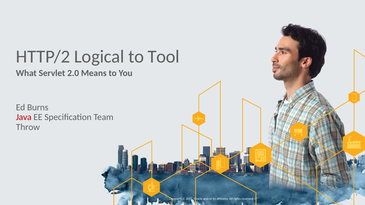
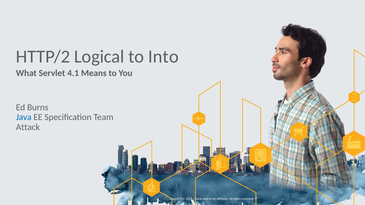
Tool: Tool -> Into (163, 57)
2.0: 2.0 -> 4.1 (73, 73)
Java colour: red -> blue (24, 117)
Throw: Throw -> Attack (28, 127)
